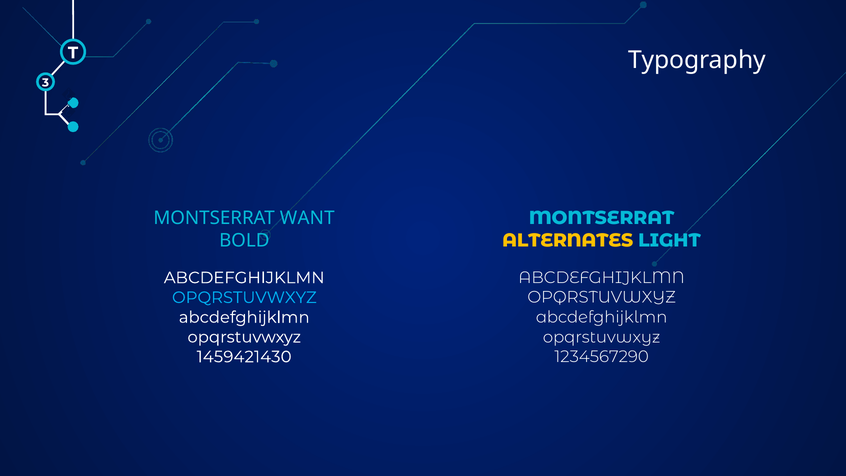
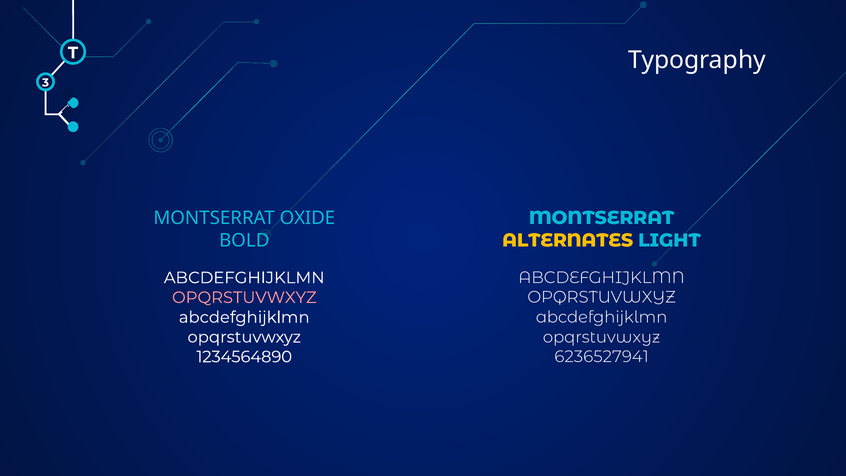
WANT: WANT -> OXIDE (307, 218)
OPQRSTUVWXYZ colour: light blue -> pink (244, 297)
1234567290: 1234567290 -> 6236527941 (602, 357)
1459421430: 1459421430 -> 1234564890 (244, 357)
